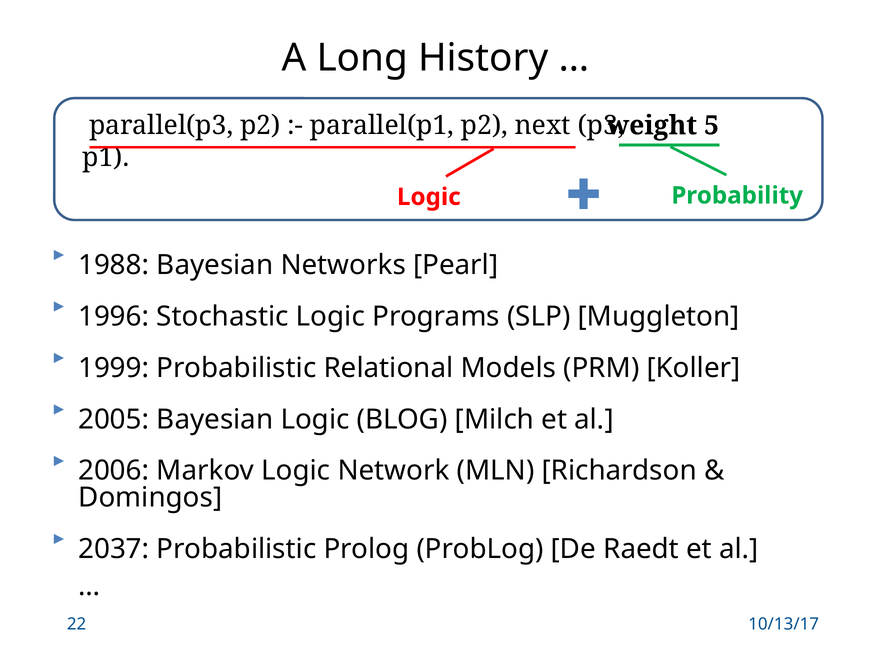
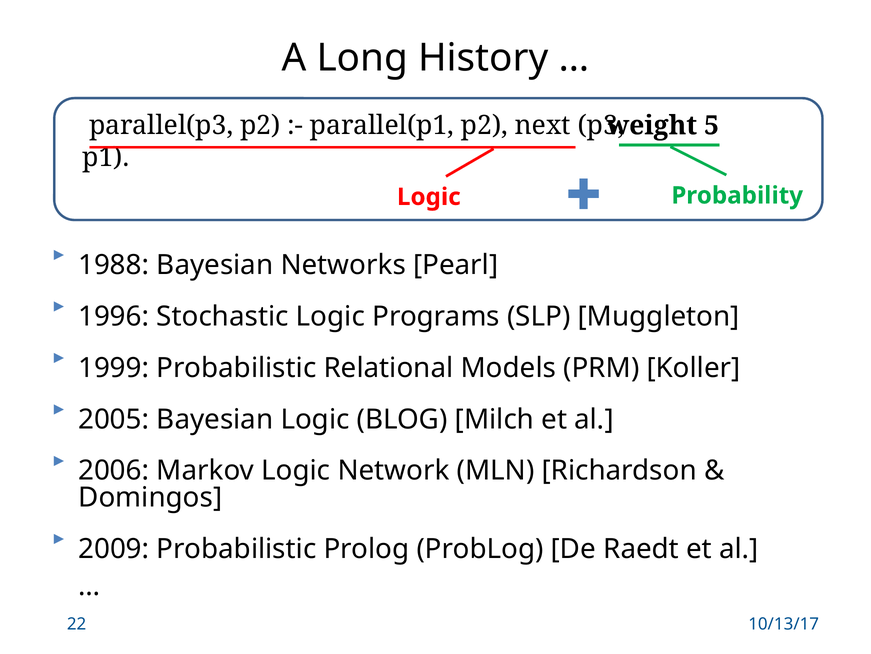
2037: 2037 -> 2009 (114, 548)
